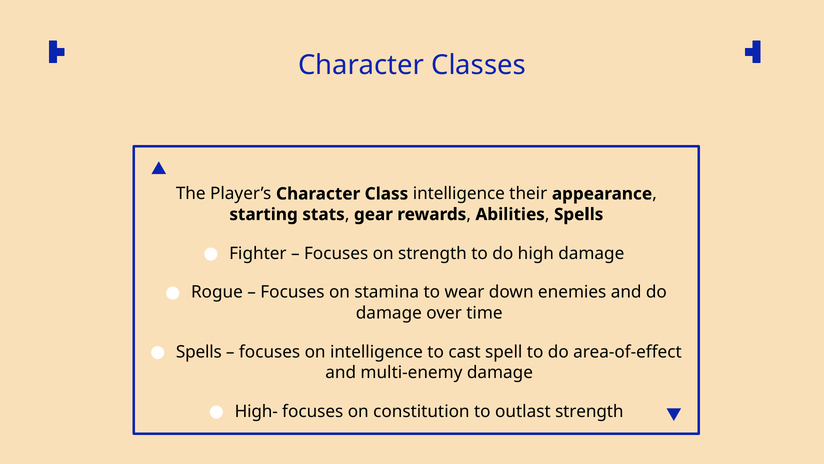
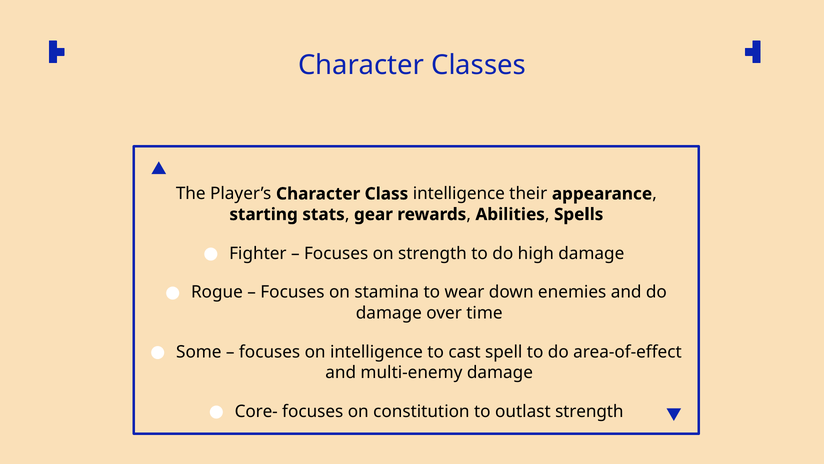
Spells: Spells -> Some (199, 352)
High-: High- -> Core- (256, 411)
